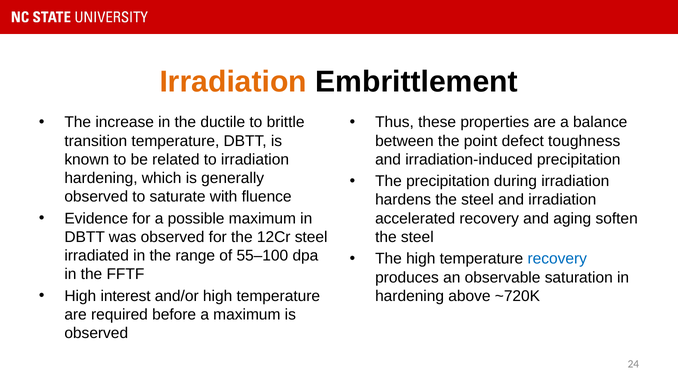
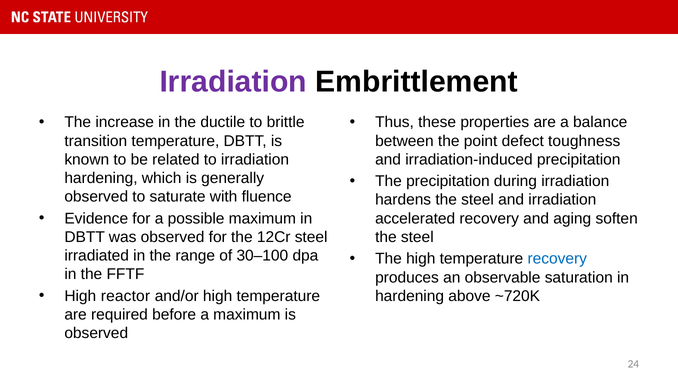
Irradiation colour: orange -> purple (233, 82)
55–100: 55–100 -> 30–100 (262, 256)
interest: interest -> reactor (125, 296)
